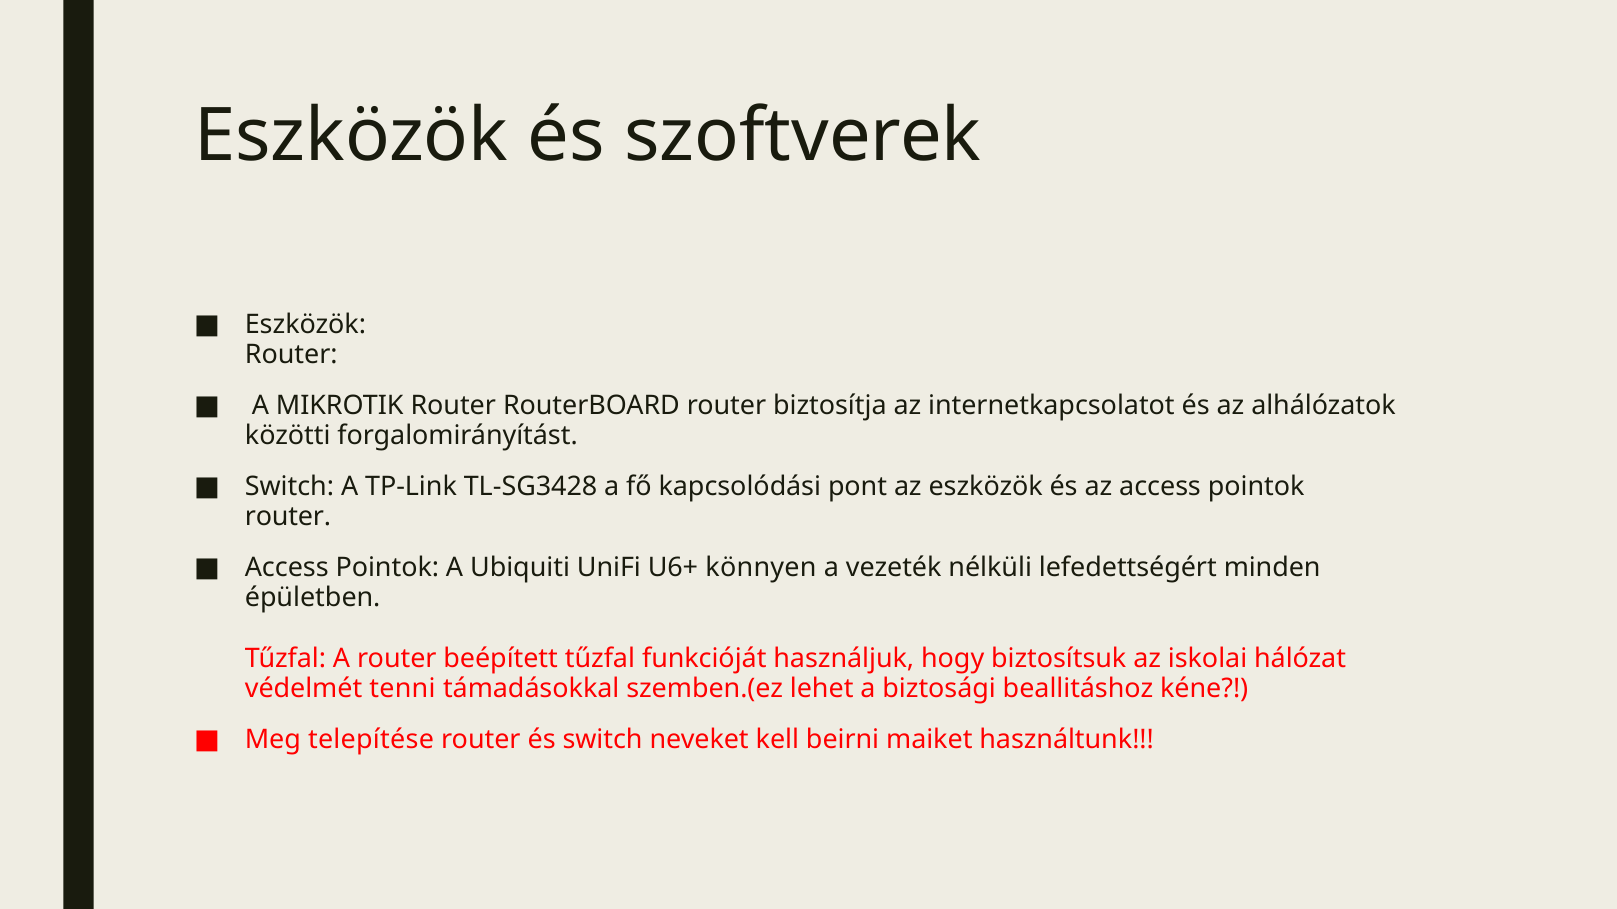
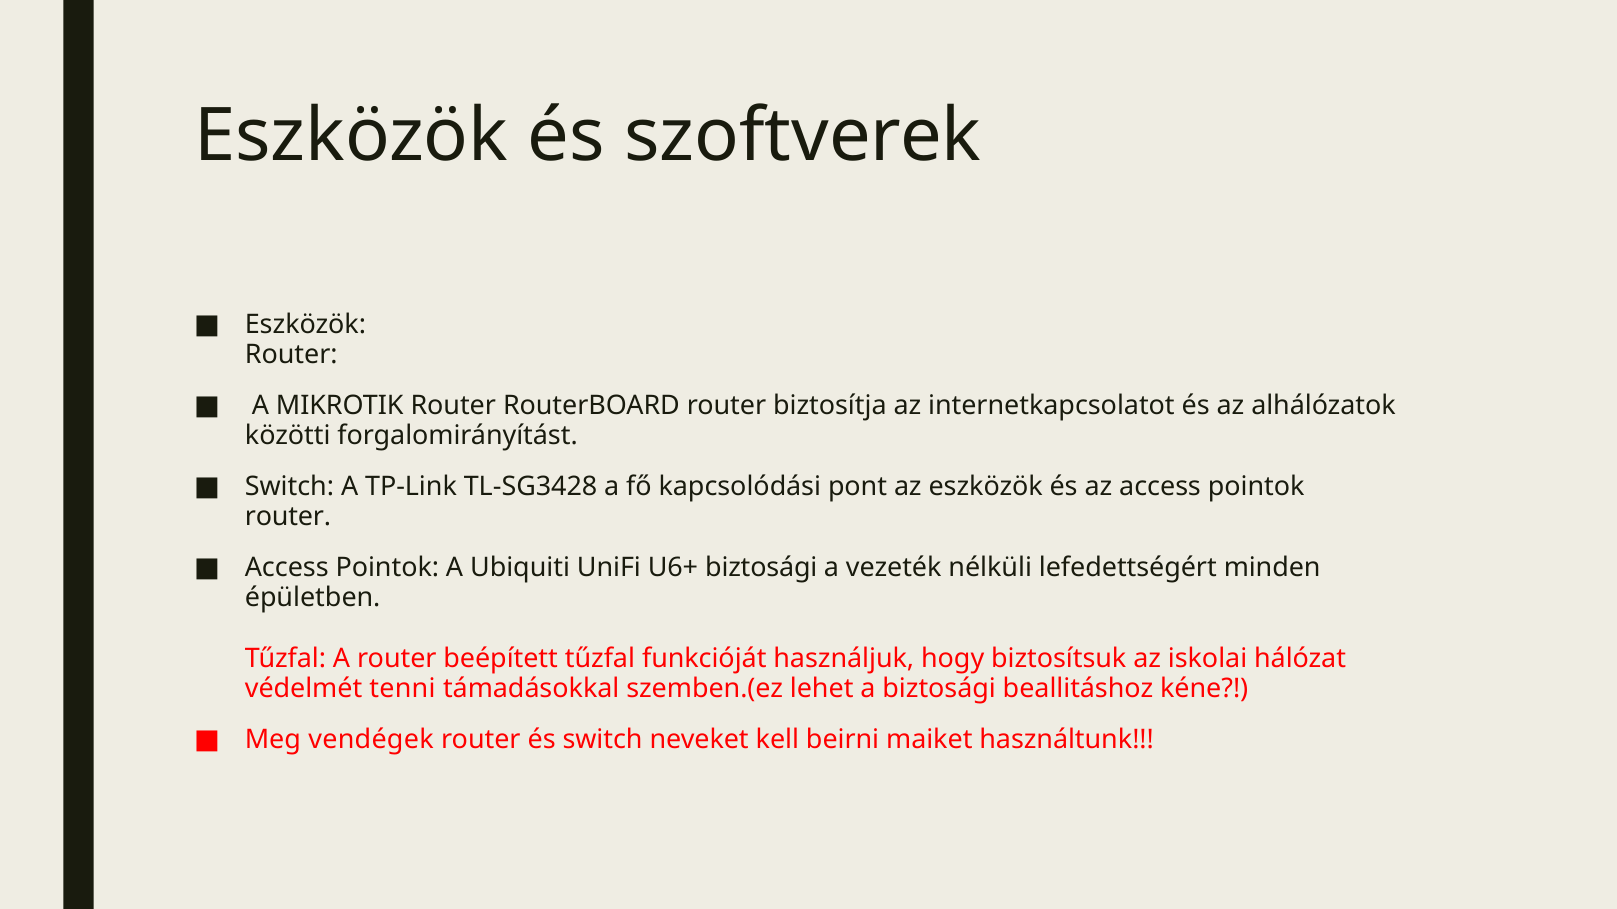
U6+ könnyen: könnyen -> biztosági (761, 568)
telepítése: telepítése -> vendégek (371, 740)
